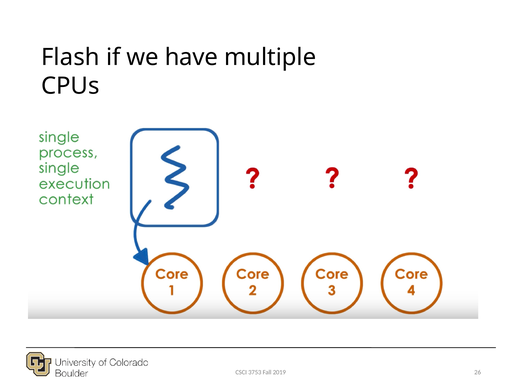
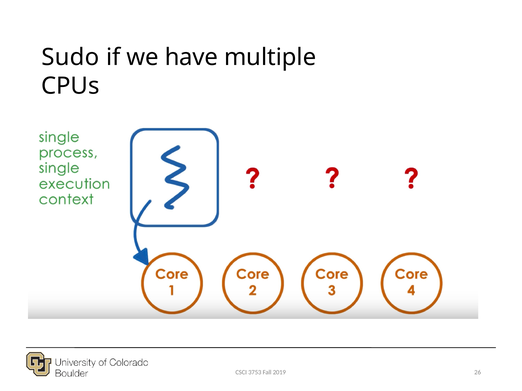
Flash: Flash -> Sudo (70, 57)
